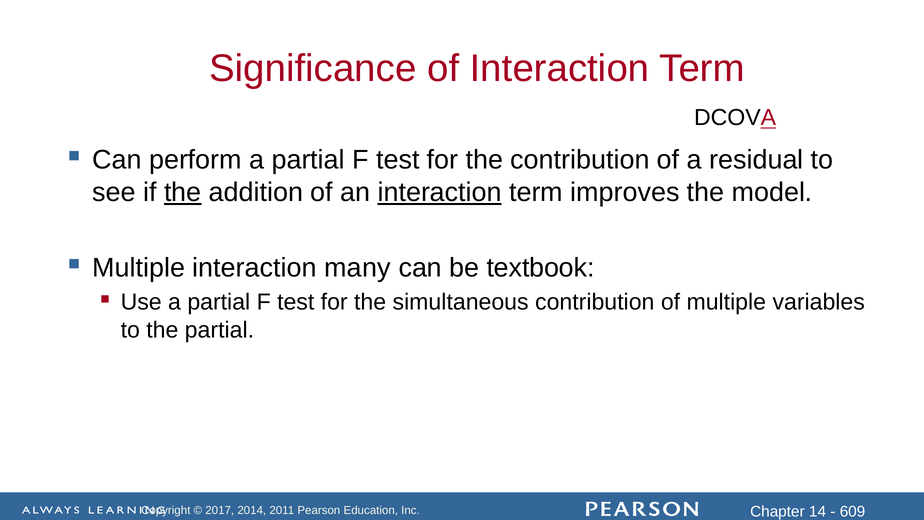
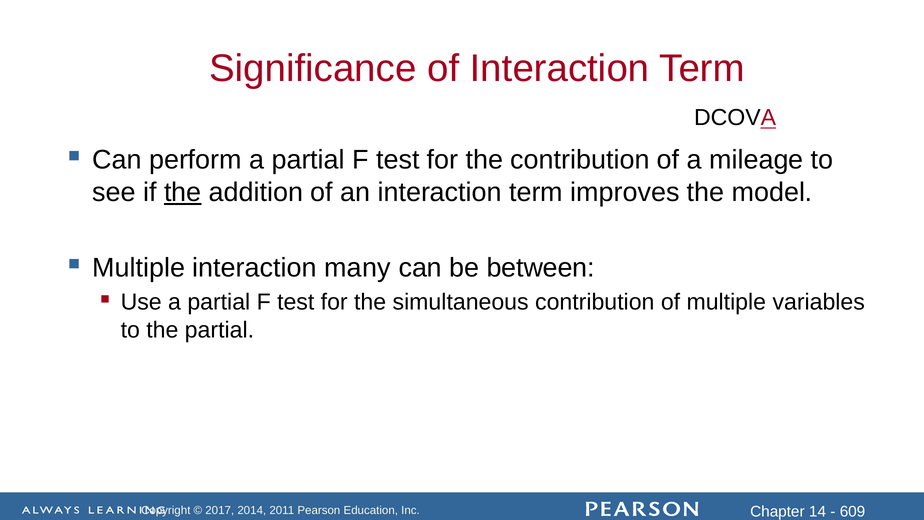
residual: residual -> mileage (756, 160)
interaction underline: present -> none (440, 192)
textbook: textbook -> between (541, 268)
